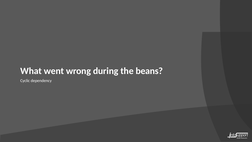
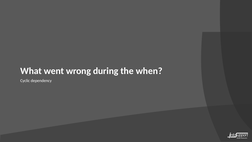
beans: beans -> when (149, 71)
